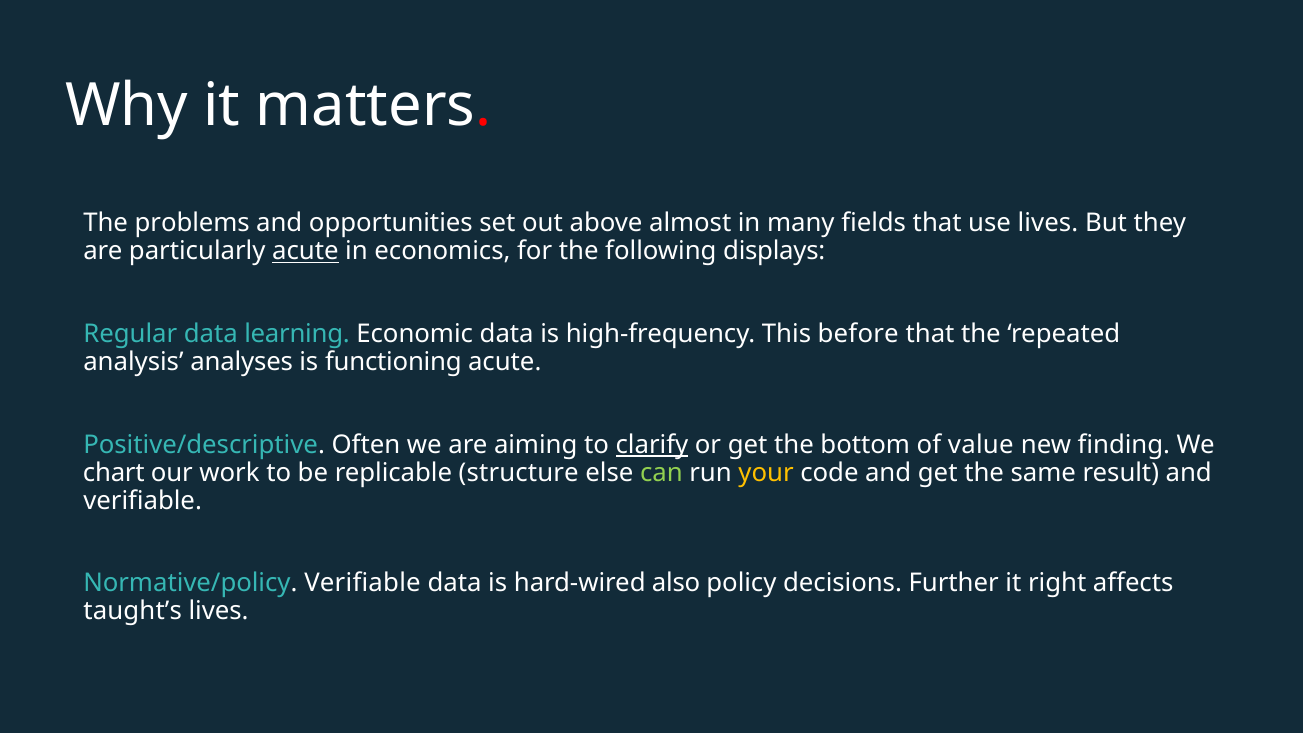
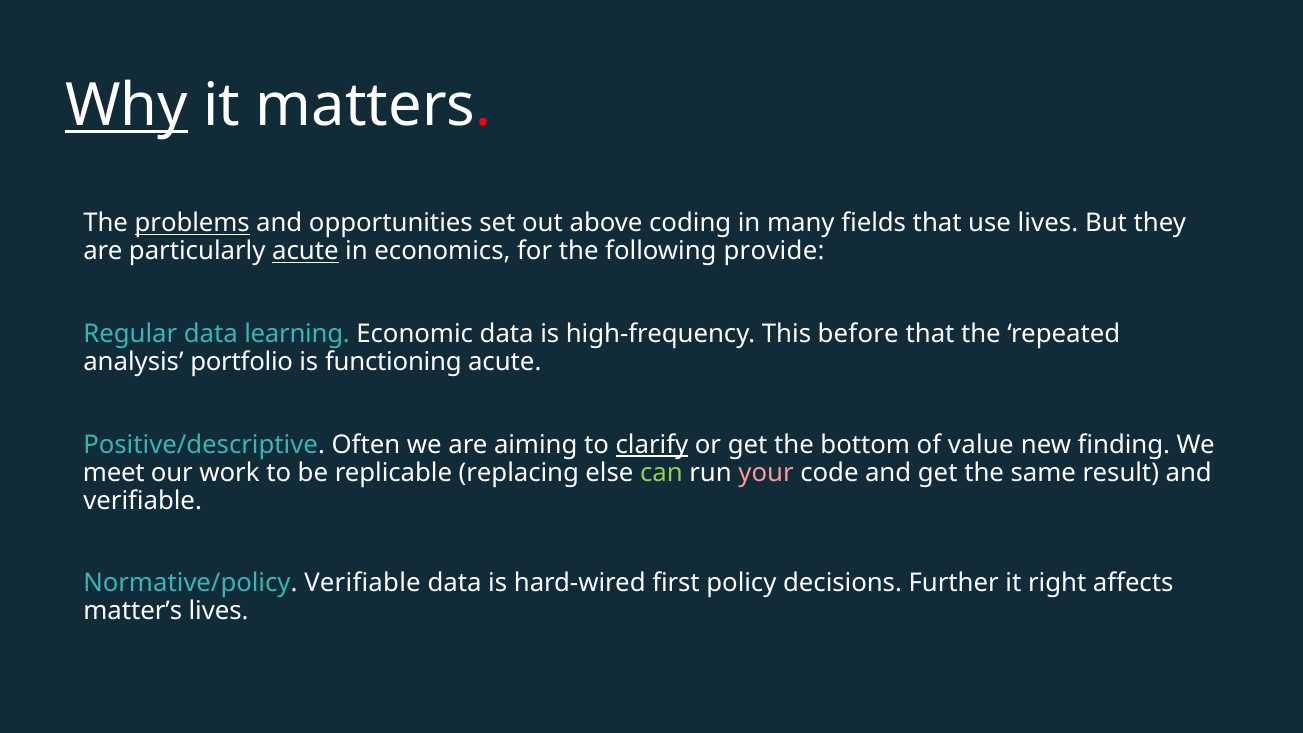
Why underline: none -> present (127, 106)
problems underline: none -> present (192, 223)
almost: almost -> coding (690, 223)
displays: displays -> provide (774, 251)
analyses: analyses -> portfolio (242, 362)
chart: chart -> meet (114, 473)
structure: structure -> replacing (519, 473)
your colour: yellow -> pink (766, 473)
also: also -> first (676, 583)
taught’s: taught’s -> matter’s (133, 611)
